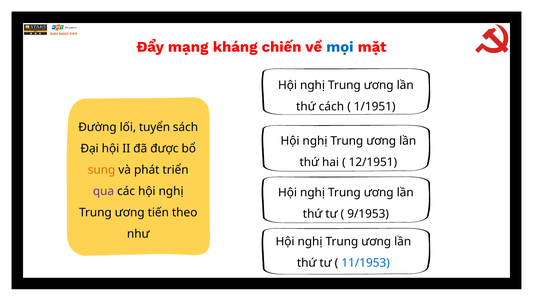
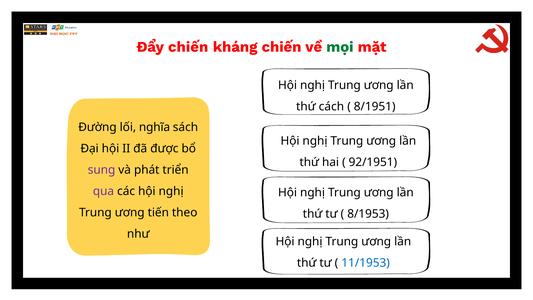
Đẩy mạng: mạng -> chiến (188, 47)
mọi colour: blue -> green (340, 47)
1/1951: 1/1951 -> 8/1951 (375, 107)
tuyển: tuyển -> nghĩa (155, 127)
12/1951: 12/1951 -> 92/1951 (373, 162)
sung colour: orange -> purple (102, 170)
9/1953: 9/1953 -> 8/1953 (368, 214)
